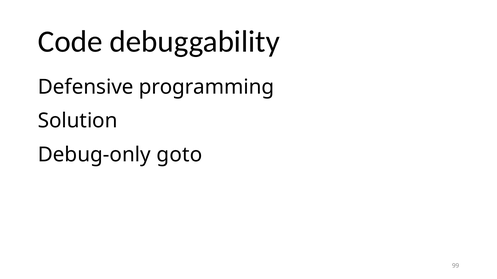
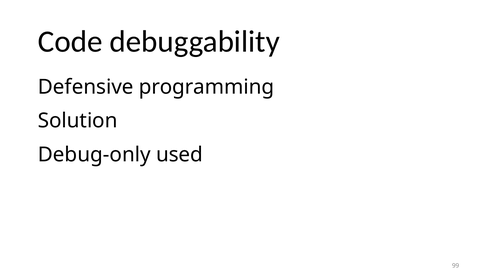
goto: goto -> used (180, 155)
